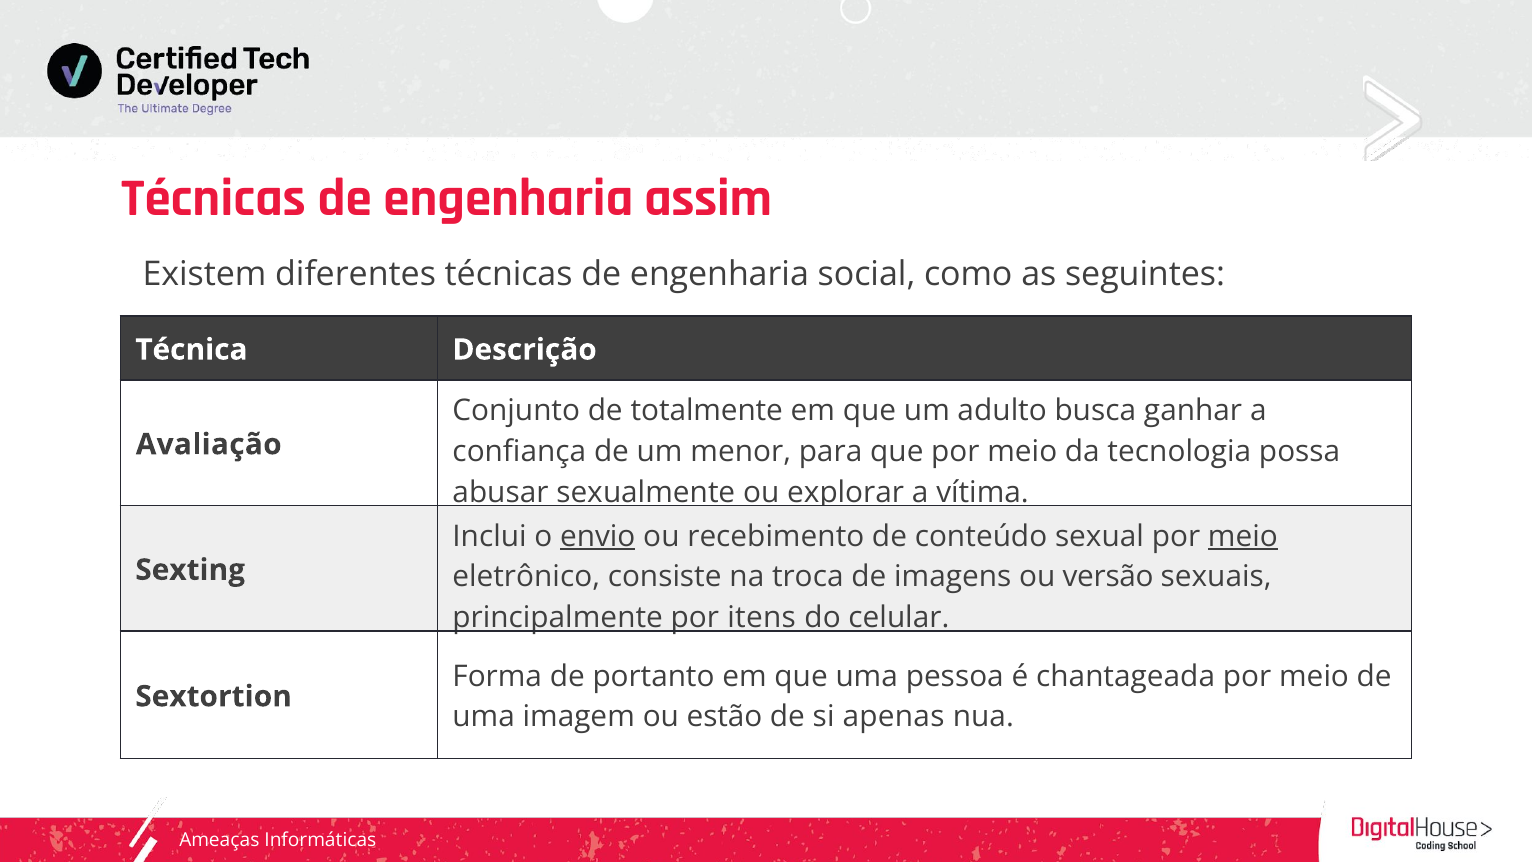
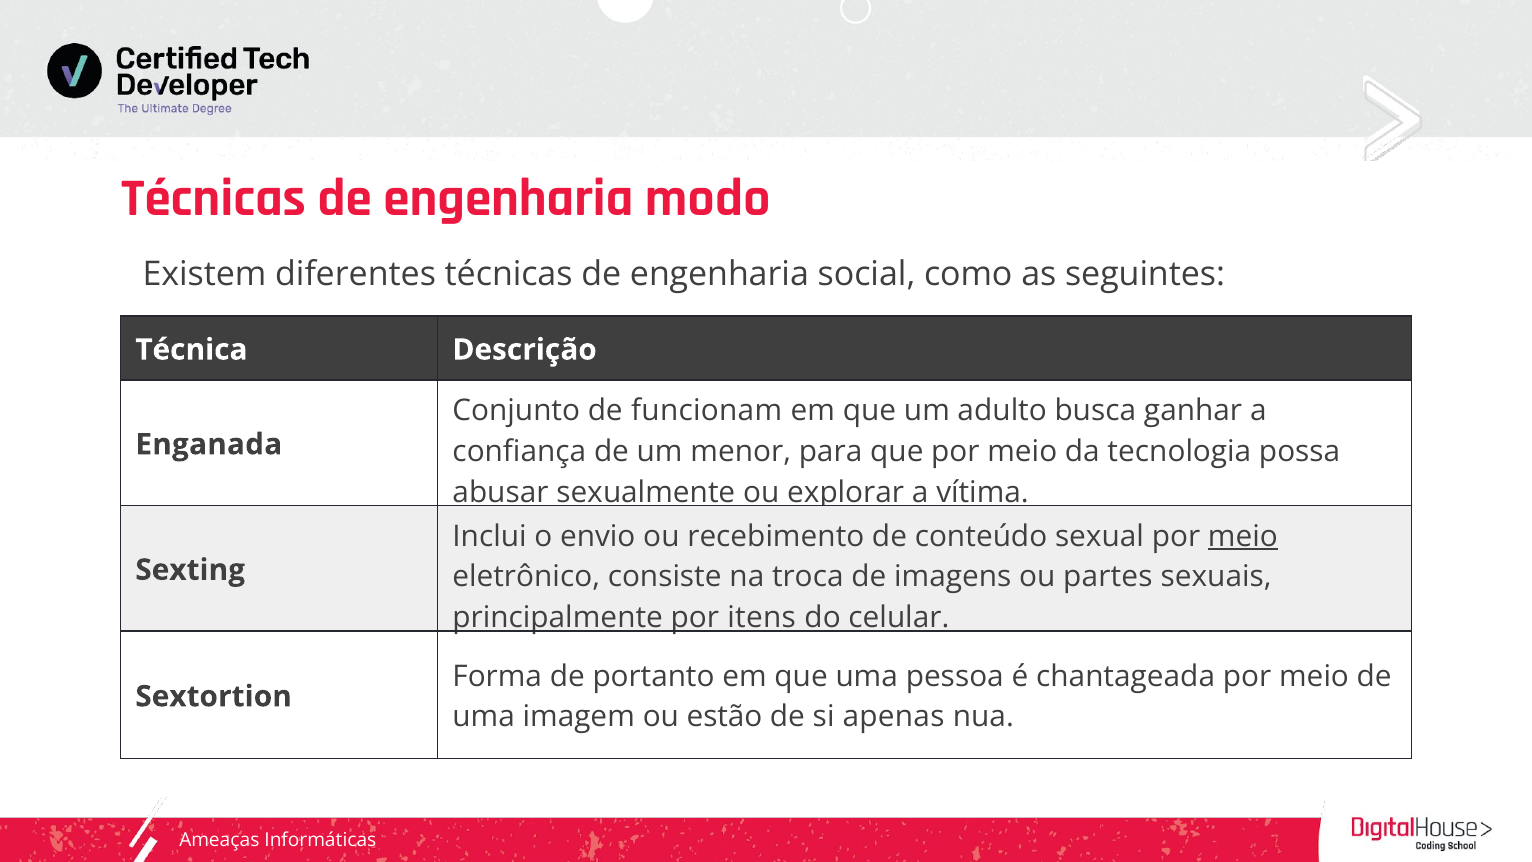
assim: assim -> modo (708, 198)
totalmente: totalmente -> funcionam (707, 411)
Avaliação: Avaliação -> Enganada (209, 444)
envio underline: present -> none (598, 536)
versão: versão -> partes (1108, 577)
